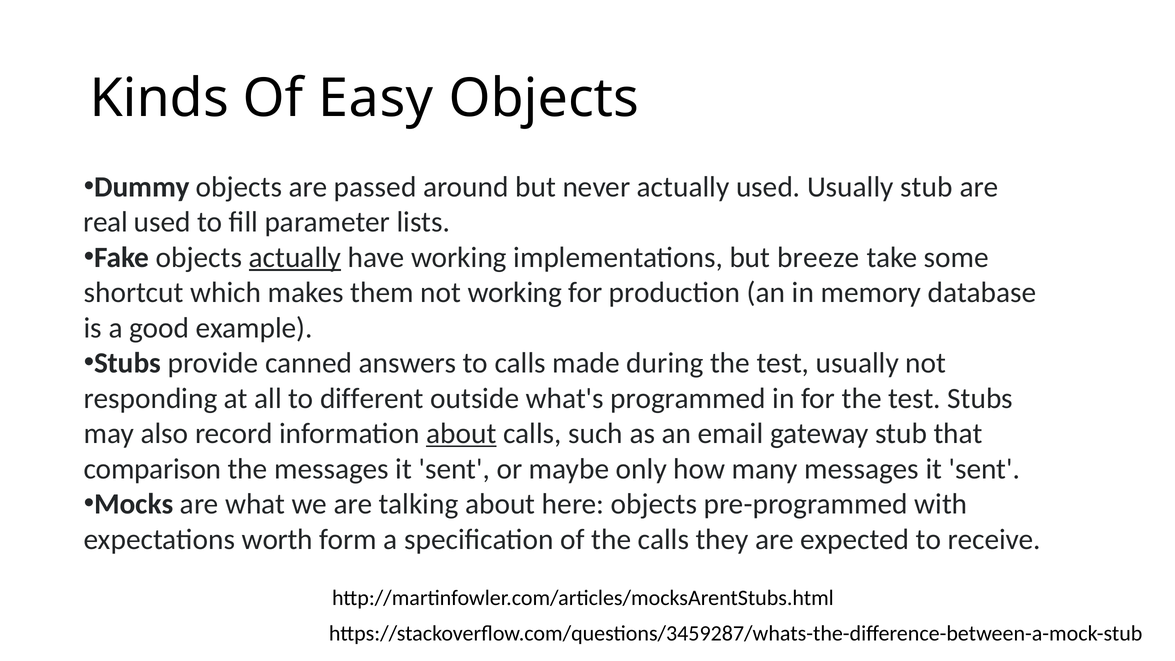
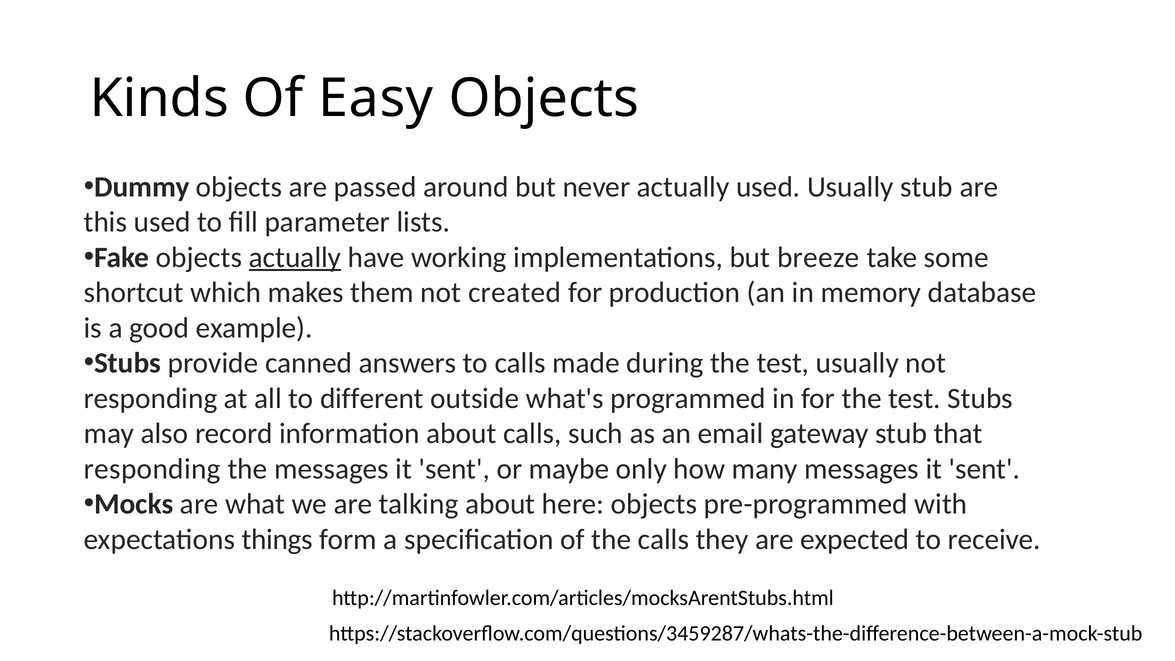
real: real -> this (105, 222)
not working: working -> created (514, 293)
about underline: present -> none (461, 434)
comparison: comparison -> responding (152, 469)
worth: worth -> things (277, 539)
